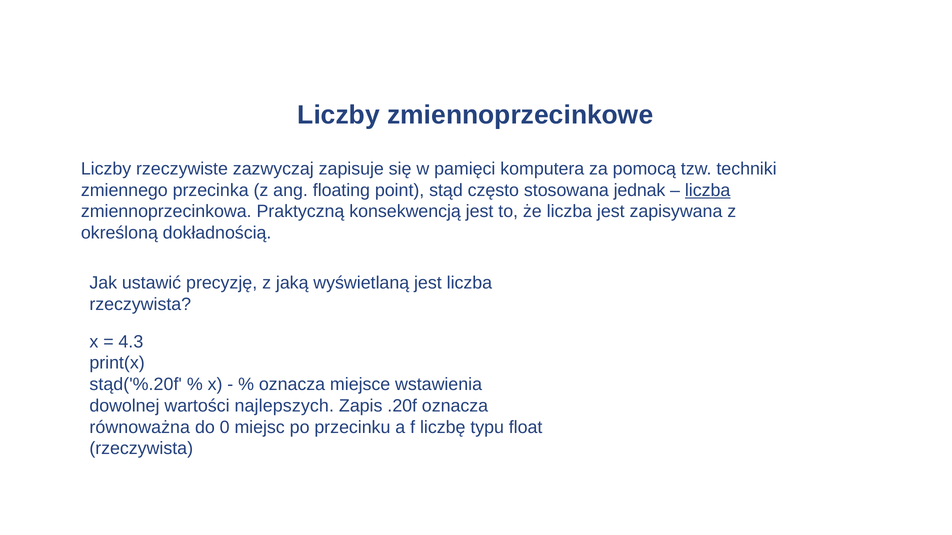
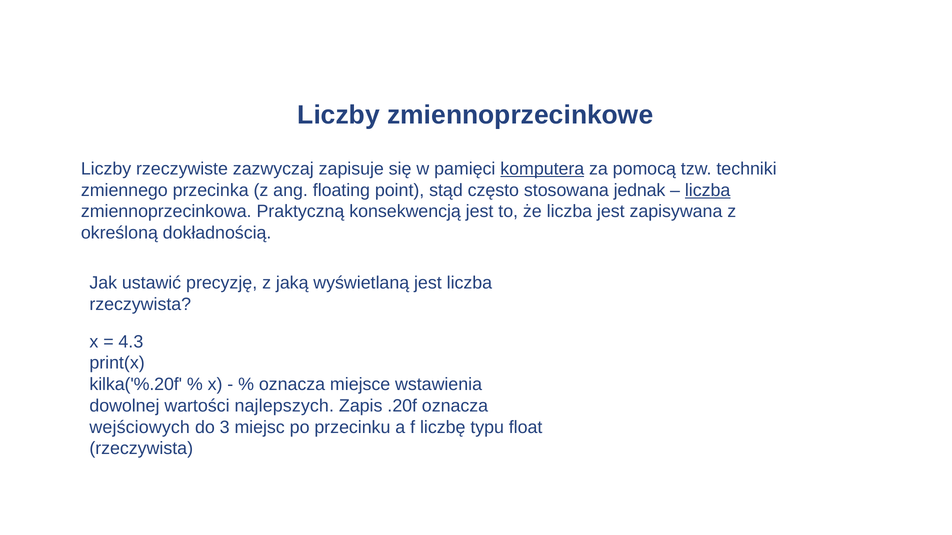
komputera underline: none -> present (542, 169)
stąd('%.20f: stąd('%.20f -> kilka('%.20f (136, 385)
równoważna: równoważna -> wejściowych (140, 428)
0: 0 -> 3 (225, 428)
